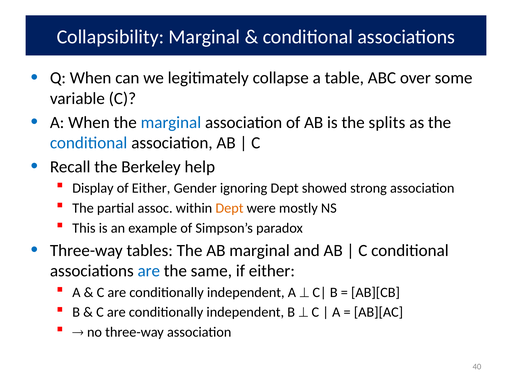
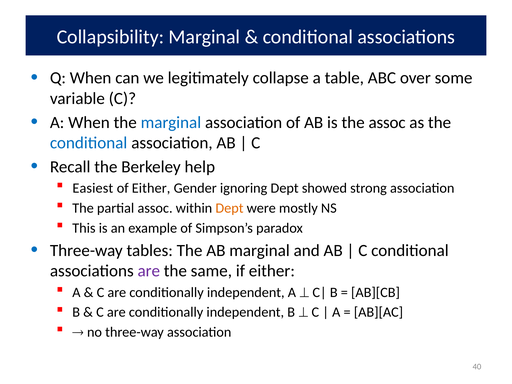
the splits: splits -> assoc (387, 122)
Display: Display -> Easiest (93, 188)
are colour: blue -> purple (149, 271)
